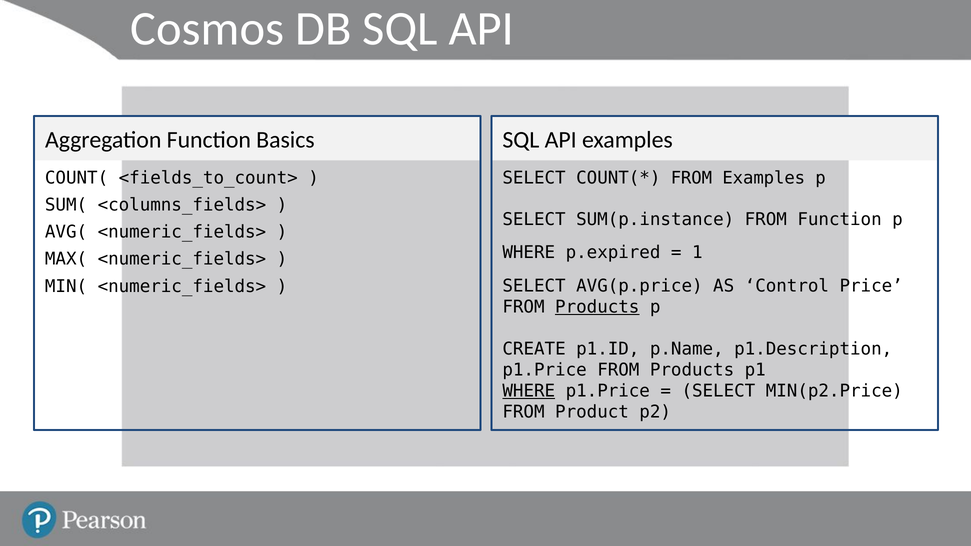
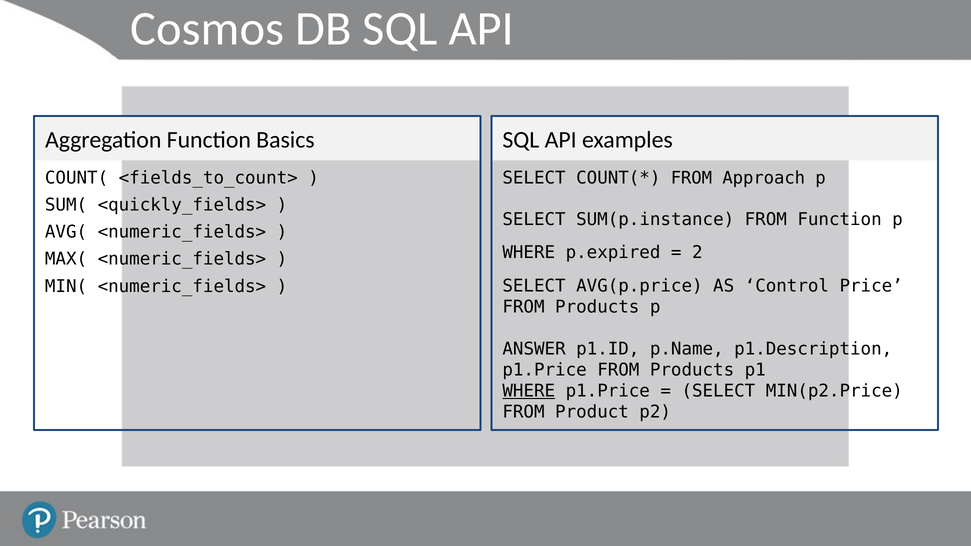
FROM Examples: Examples -> Approach (764, 178)
<columns_fields>: <columns_fields> -> <quickly_fields> (182, 205)
1: 1 -> 2 (697, 253)
Products underline: present -> none (597, 307)
CREATE: CREATE -> ANSWER (534, 349)
